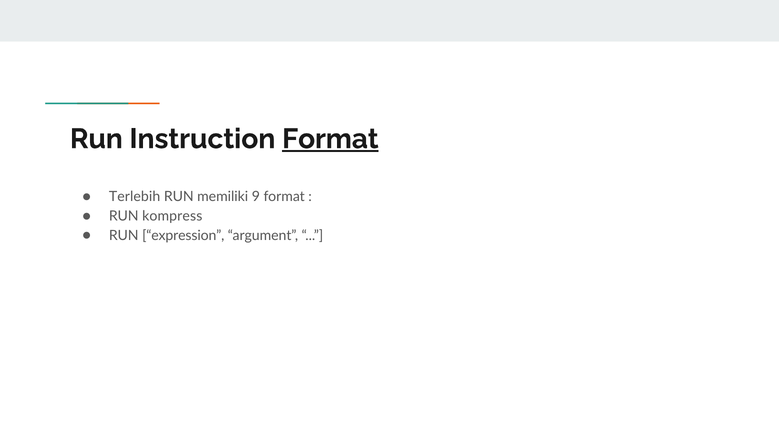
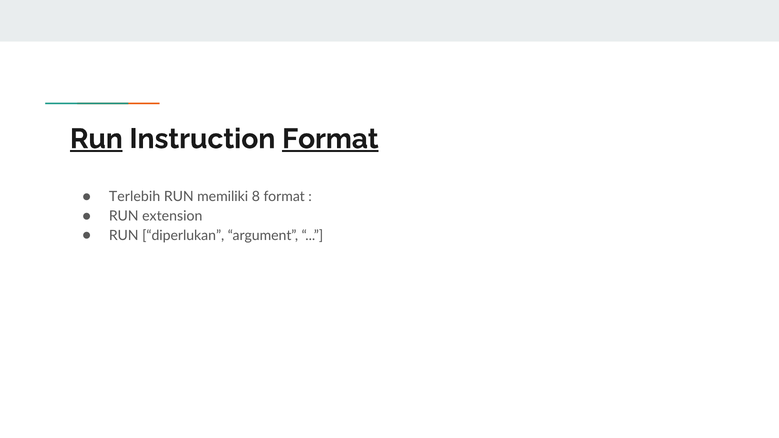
Run underline: none -> present (96, 139)
9: 9 -> 8 (256, 197)
kompress: kompress -> extension (172, 216)
expression: expression -> diperlukan (183, 236)
